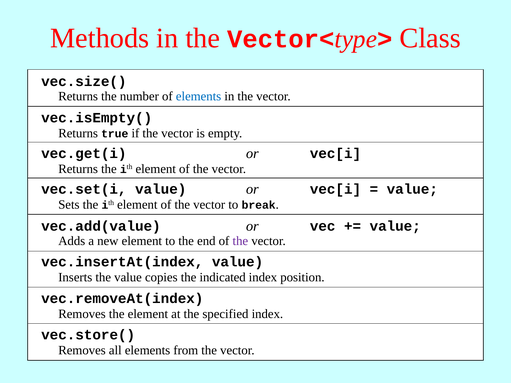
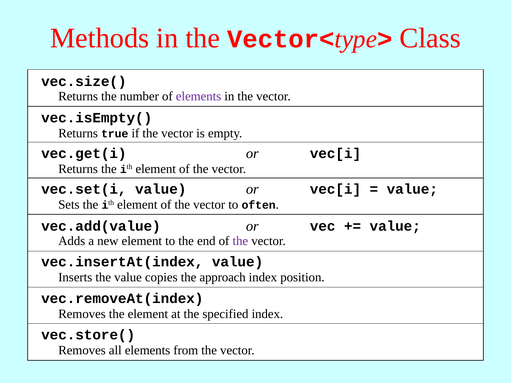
elements colour: blue -> purple (199, 96)
break: break -> often (259, 205)
indicated: indicated -> approach (223, 277)
